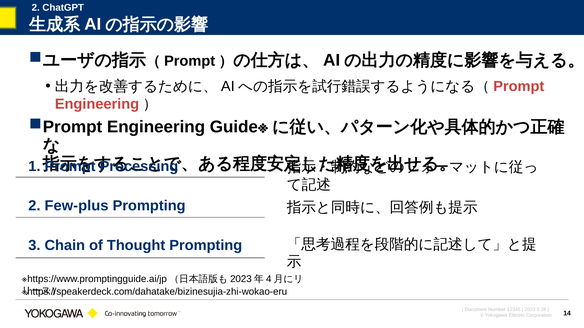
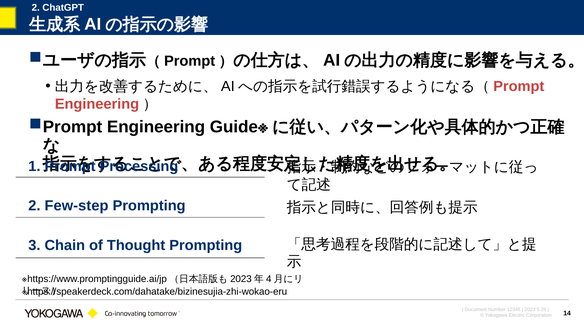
Few-plus: Few-plus -> Few-step (77, 206)
